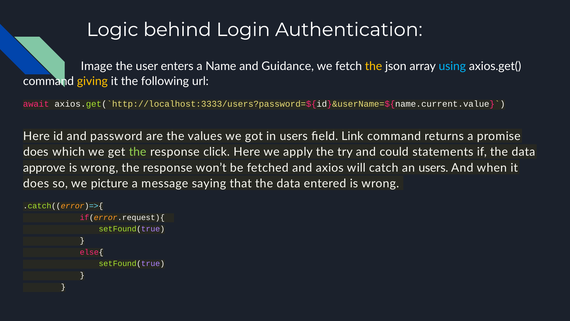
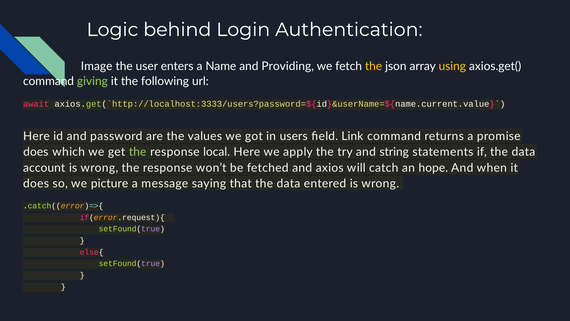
Guidance: Guidance -> Providing (288, 66)
using colour: light blue -> yellow (452, 66)
giving colour: yellow -> light green (92, 81)
click: click -> local (217, 152)
could: could -> string (394, 152)
approve: approve -> account (44, 168)
an users: users -> hope (433, 168)
